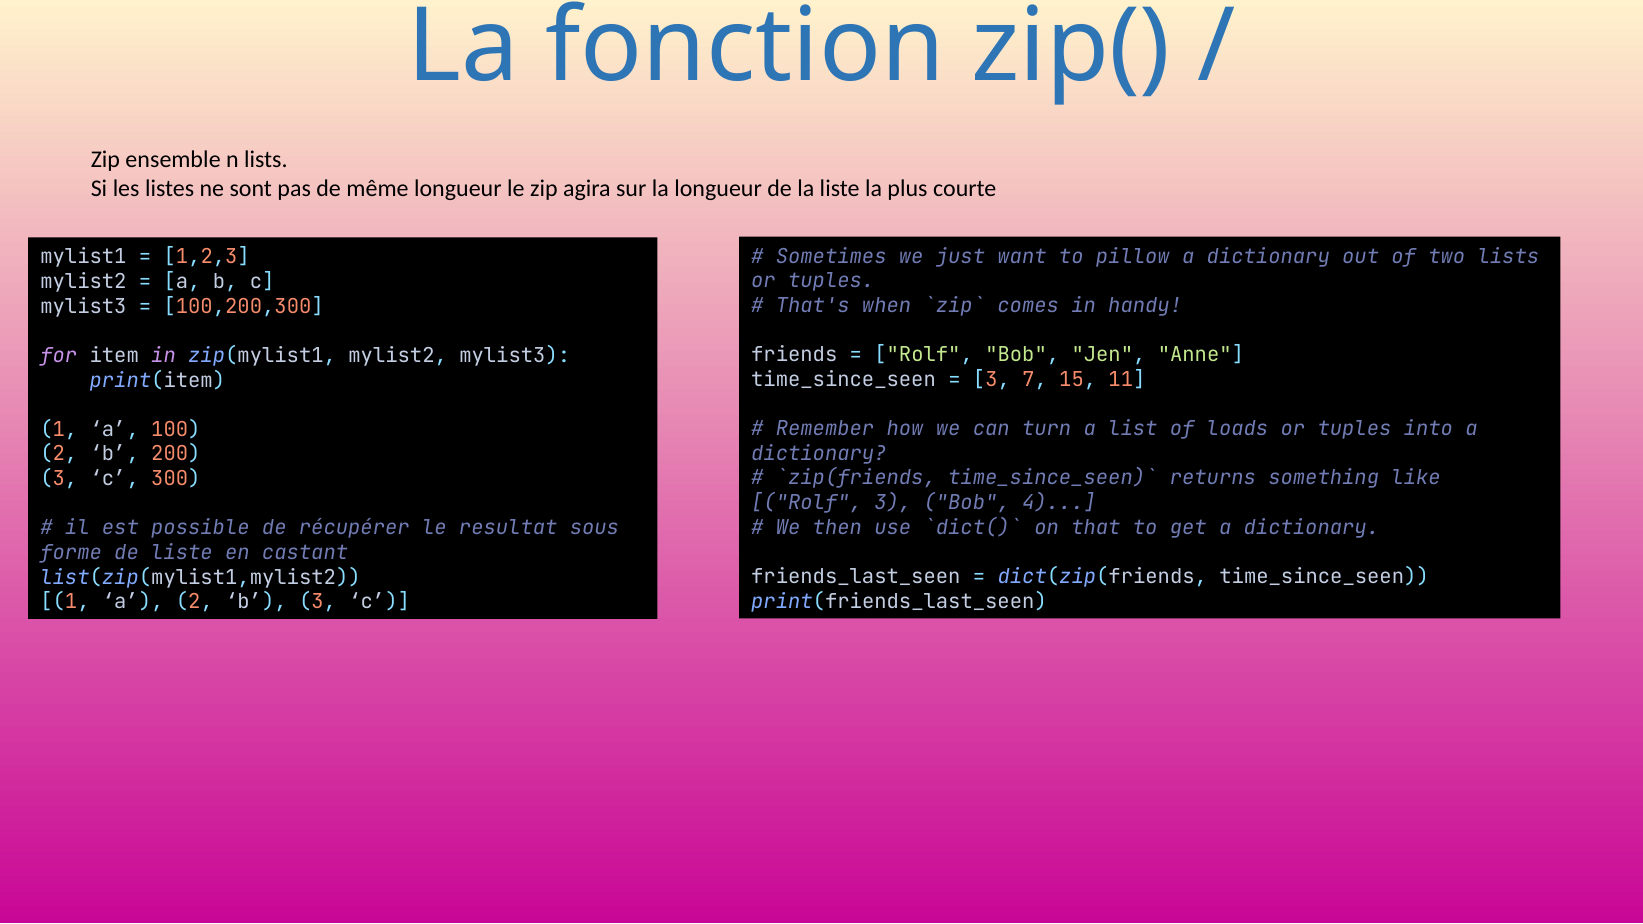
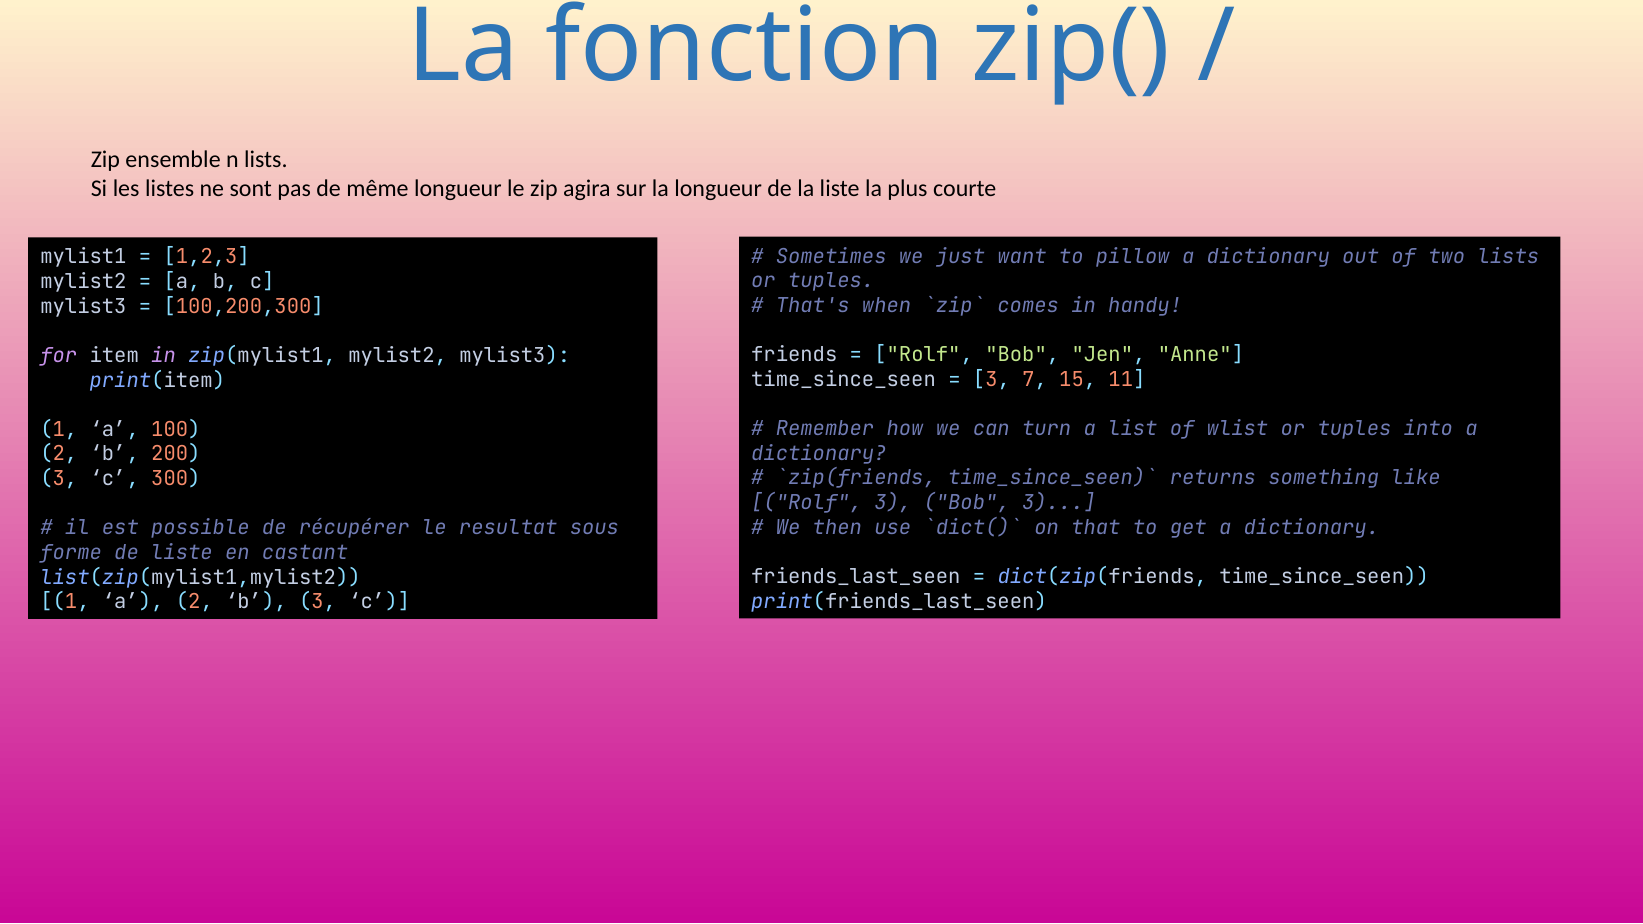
loads: loads -> wlist (1238, 429)
Bob 4: 4 -> 3 (1059, 503)
